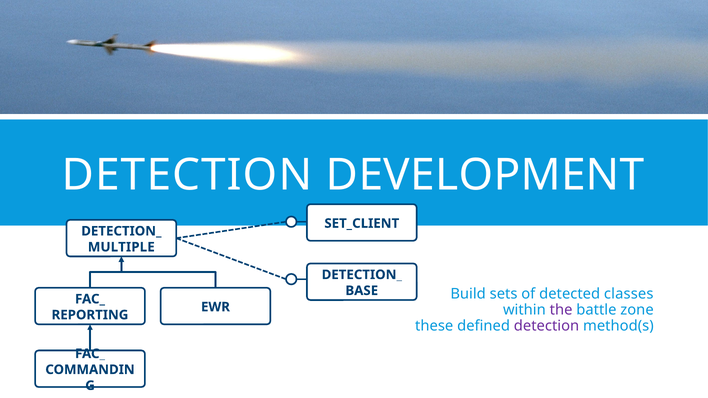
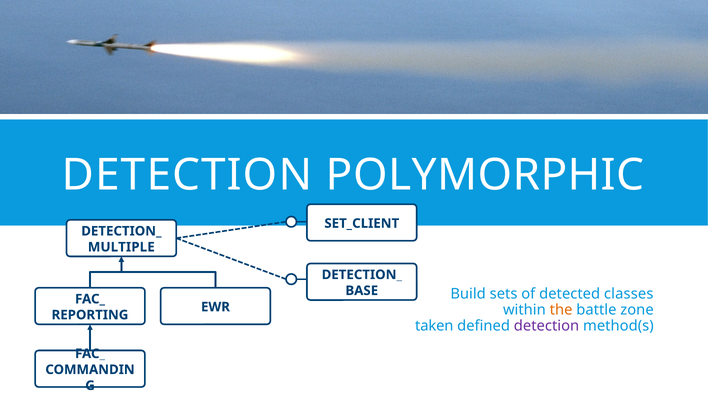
DEVELOPMENT: DEVELOPMENT -> POLYMORPHIC (485, 175)
the colour: purple -> orange (561, 310)
these: these -> taken (434, 326)
